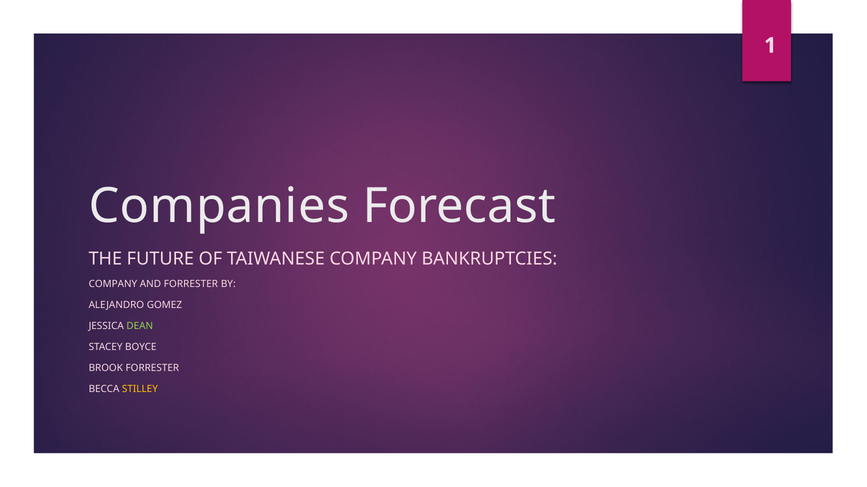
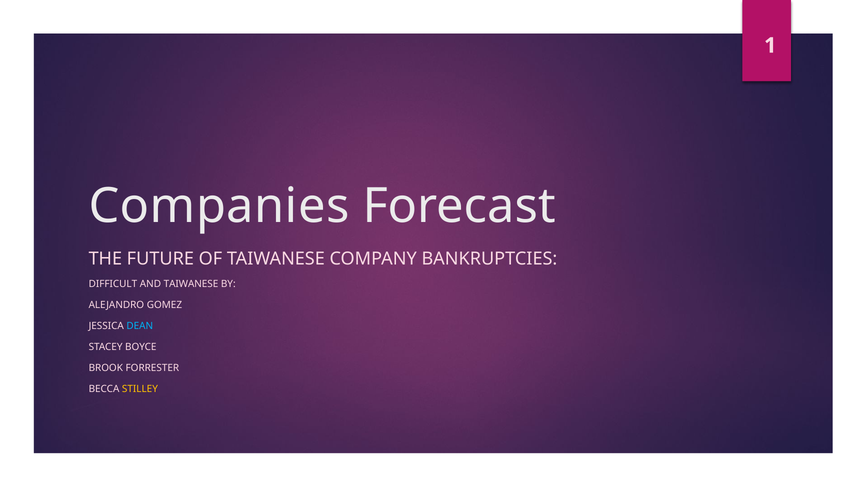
COMPANY: COMPANY -> DIFFICULT (113, 284)
AND FORRESTER: FORRESTER -> TAIWANESE (191, 284)
DEAN colour: light green -> light blue (140, 326)
